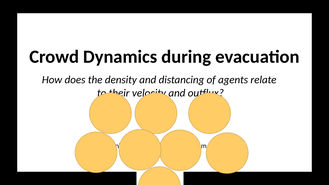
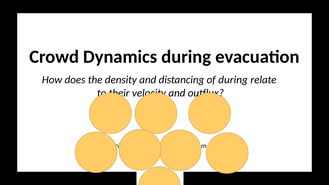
of agents: agents -> during (233, 80)
